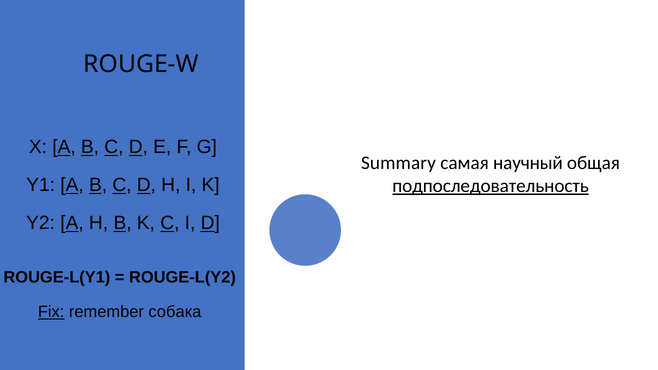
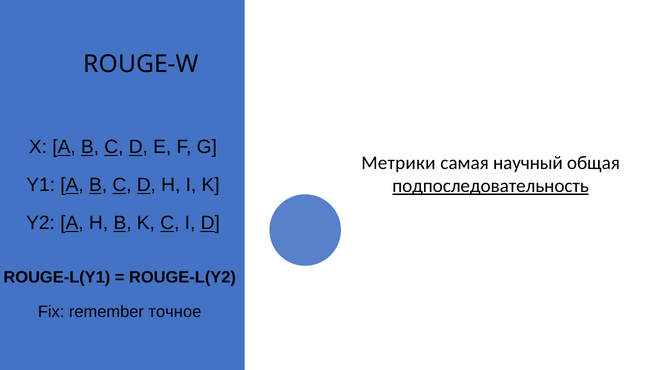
Summary: Summary -> Метрики (398, 163)
Fix underline: present -> none (51, 312)
собака: собака -> точное (175, 312)
